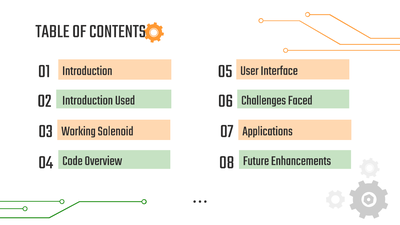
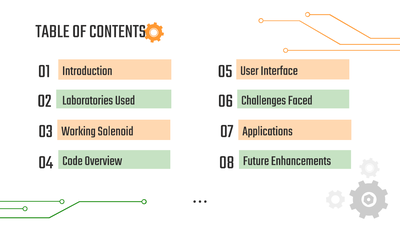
Introduction: Introduction -> Laboratories (88, 100)
